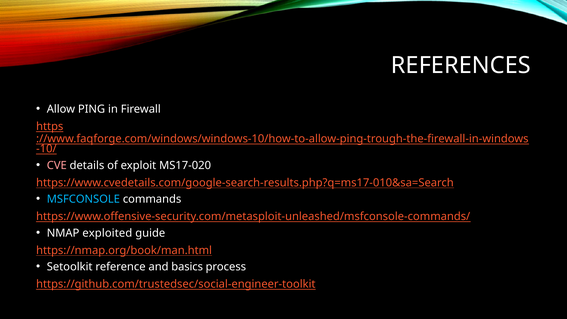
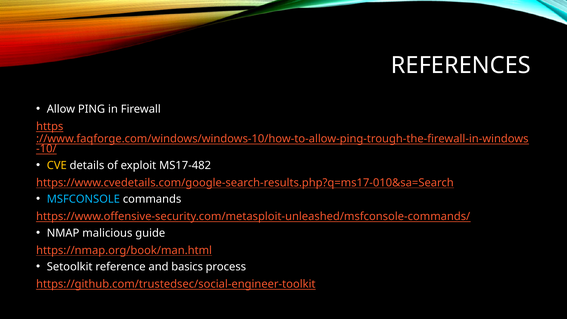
CVE colour: pink -> yellow (57, 165)
MS17-020: MS17-020 -> MS17-482 (185, 165)
exploited: exploited -> malicious (107, 233)
